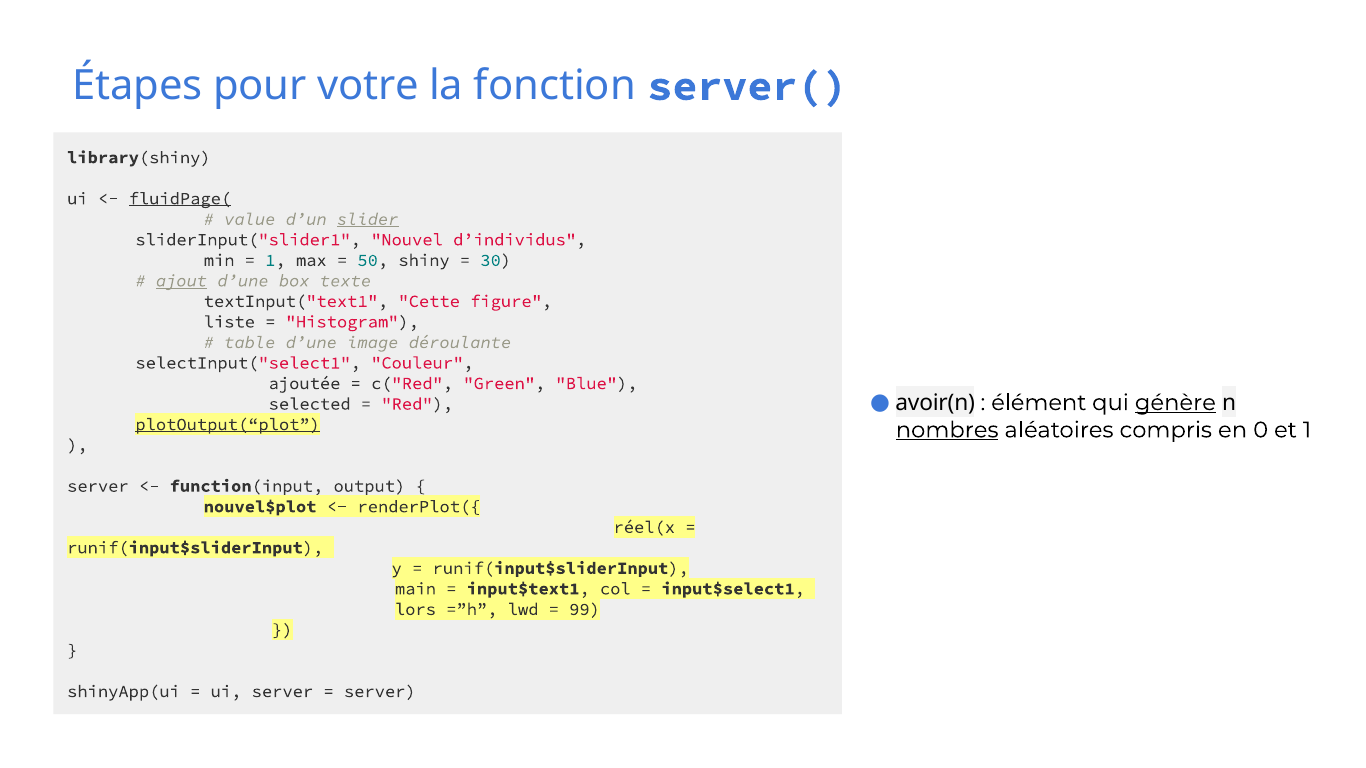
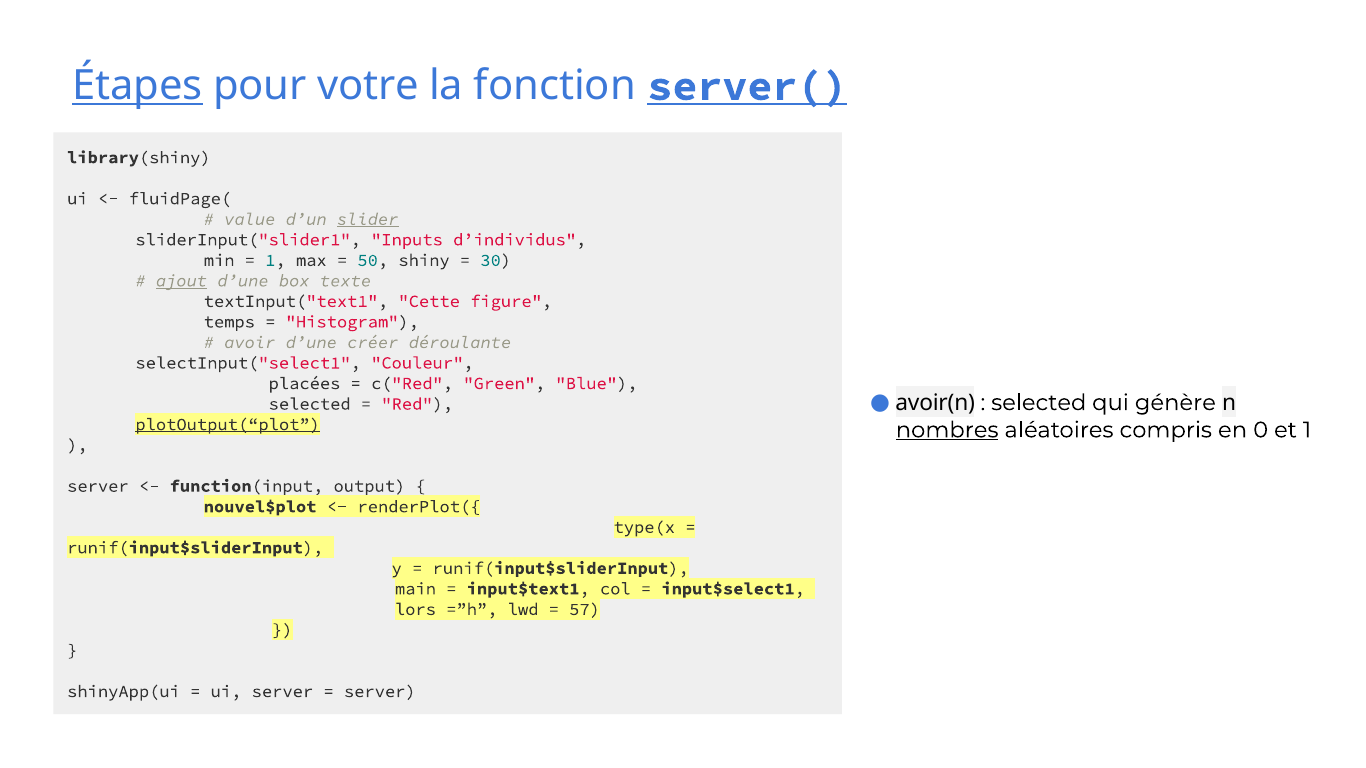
Étapes underline: none -> present (137, 86)
server( underline: none -> present (747, 86)
fluidPage( underline: present -> none (180, 199)
Nouvel: Nouvel -> Inputs (407, 240)
liste: liste -> temps (229, 322)
table: table -> avoir (250, 343)
image: image -> créer (373, 343)
ajoutée: ajoutée -> placées (305, 384)
élément: élément -> selected (1039, 403)
génère underline: present -> none (1175, 403)
réel(x: réel(x -> type(x (644, 527)
99: 99 -> 57 (585, 610)
